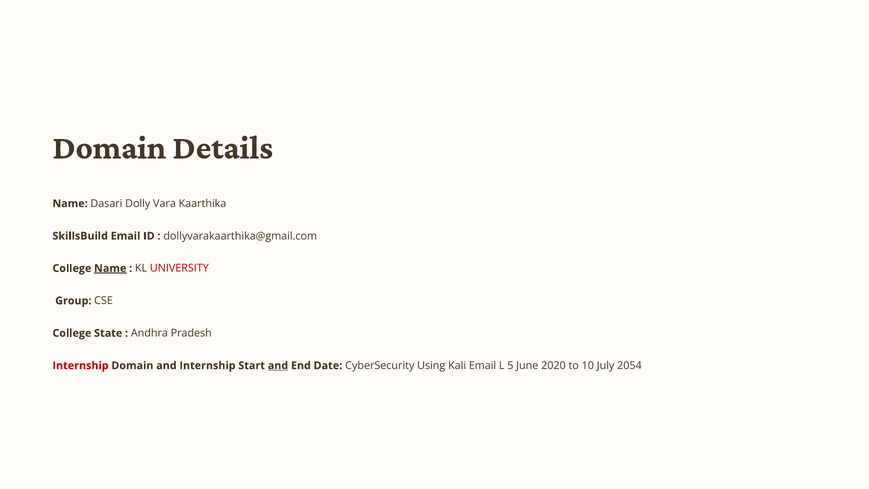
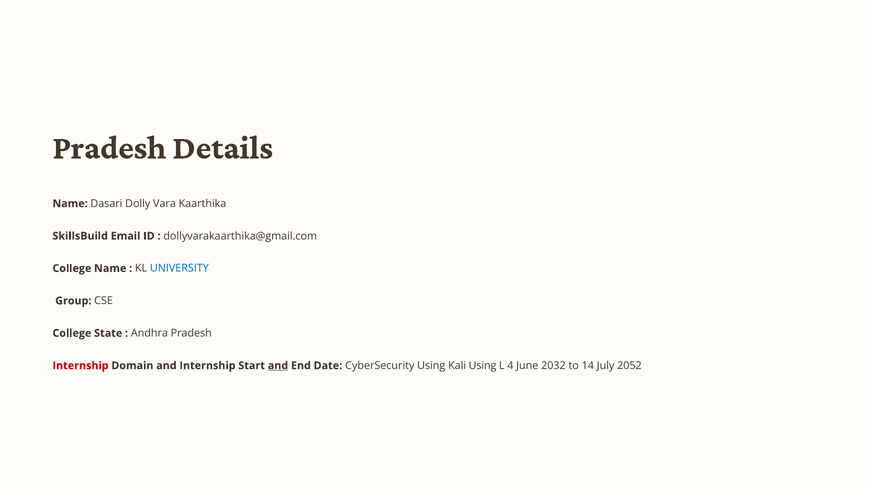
Domain: Domain -> Pradesh (109, 147)
Name underline: present -> none (110, 268)
UNIVERSITY colour: red -> blue (179, 268)
Kali Email: Email -> Using (483, 365)
5: 5 -> 4 (510, 365)
2020: 2020 -> 2032 (553, 365)
10: 10 -> 14 (588, 365)
2054: 2054 -> 2052 (629, 365)
